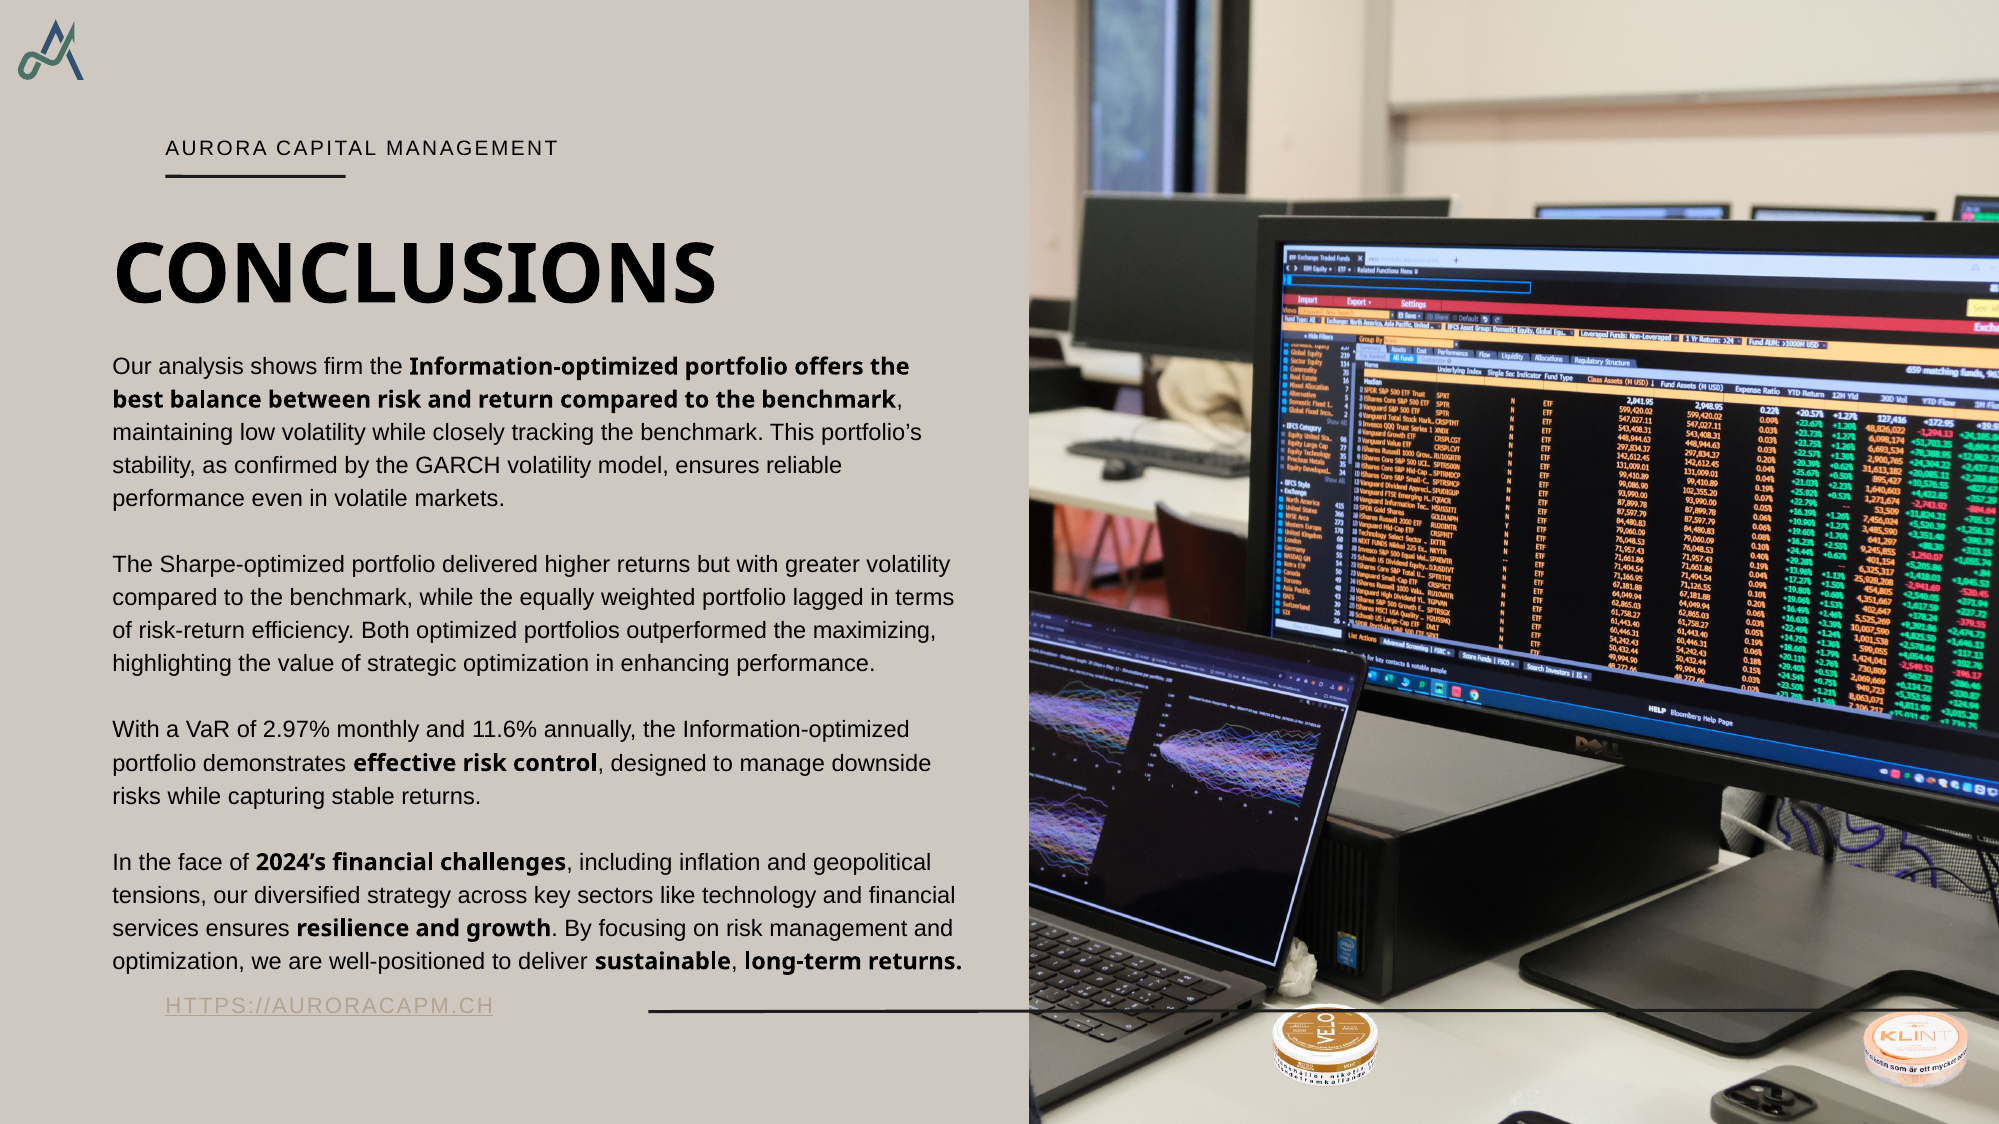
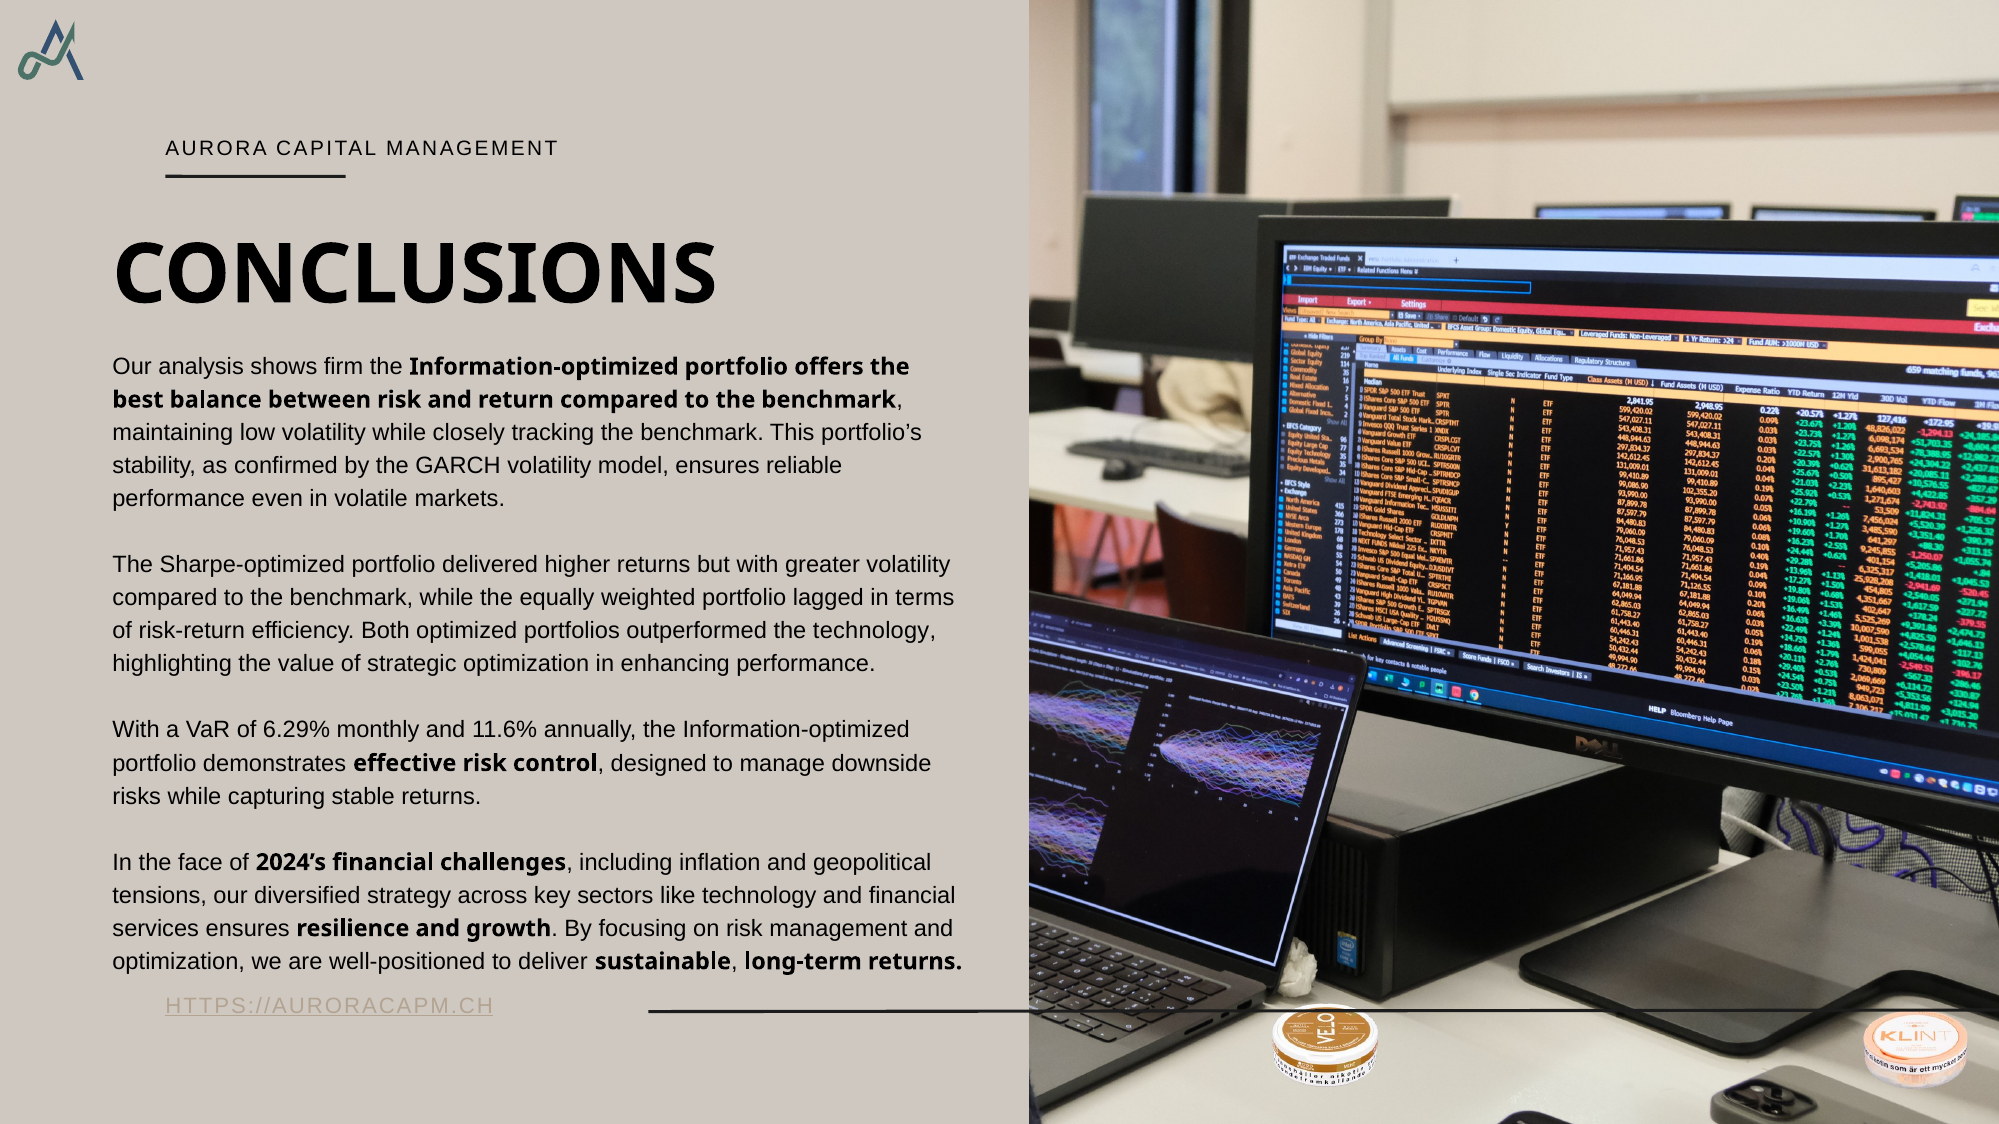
the maximizing: maximizing -> technology (875, 631)
2.97%: 2.97% -> 6.29% (296, 730)
